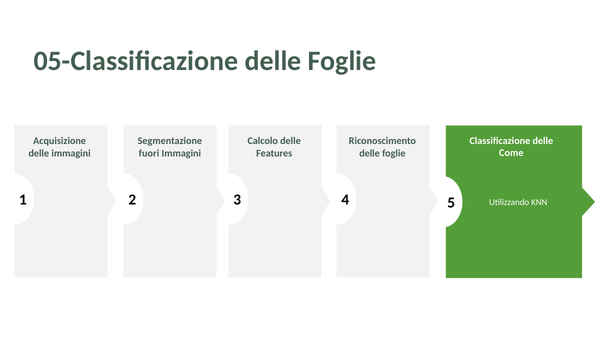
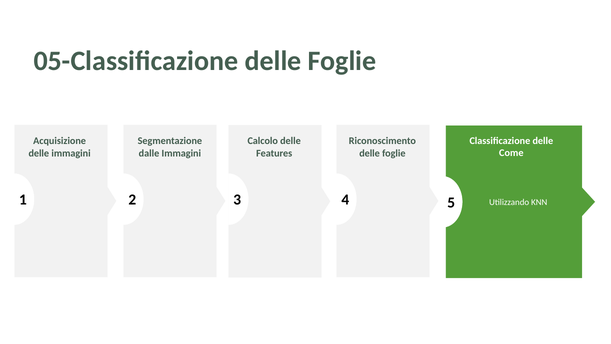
fuori: fuori -> dalle (149, 153)
